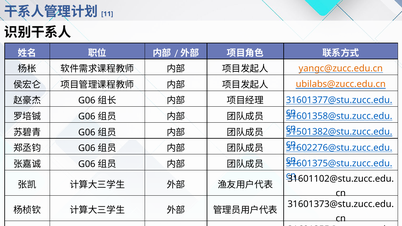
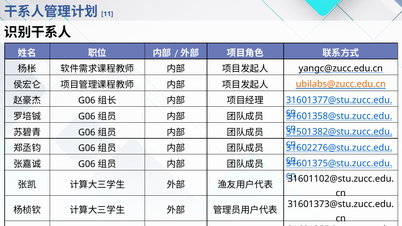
yangc@zucc.edu.cn colour: orange -> black (341, 68)
